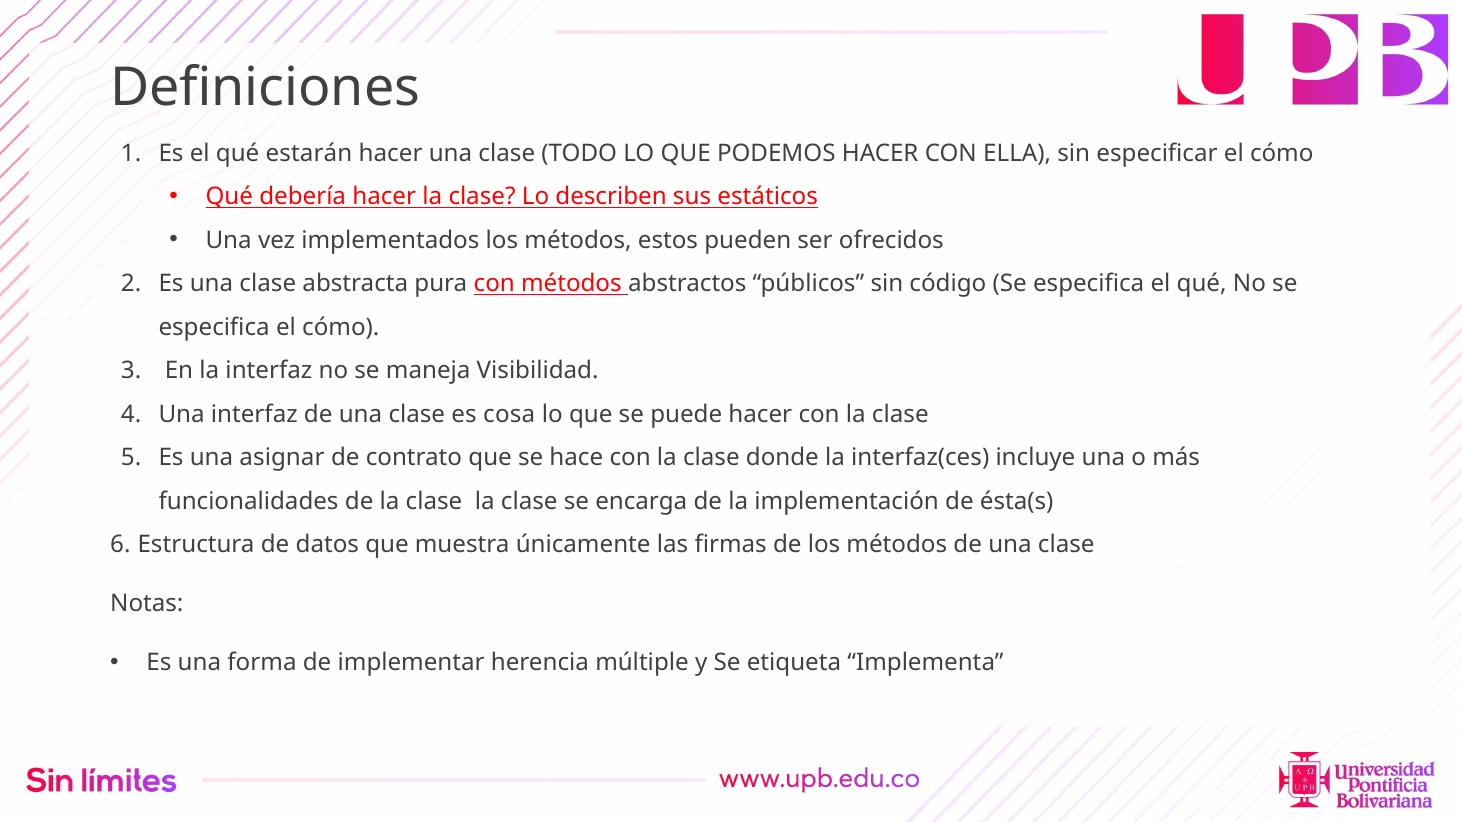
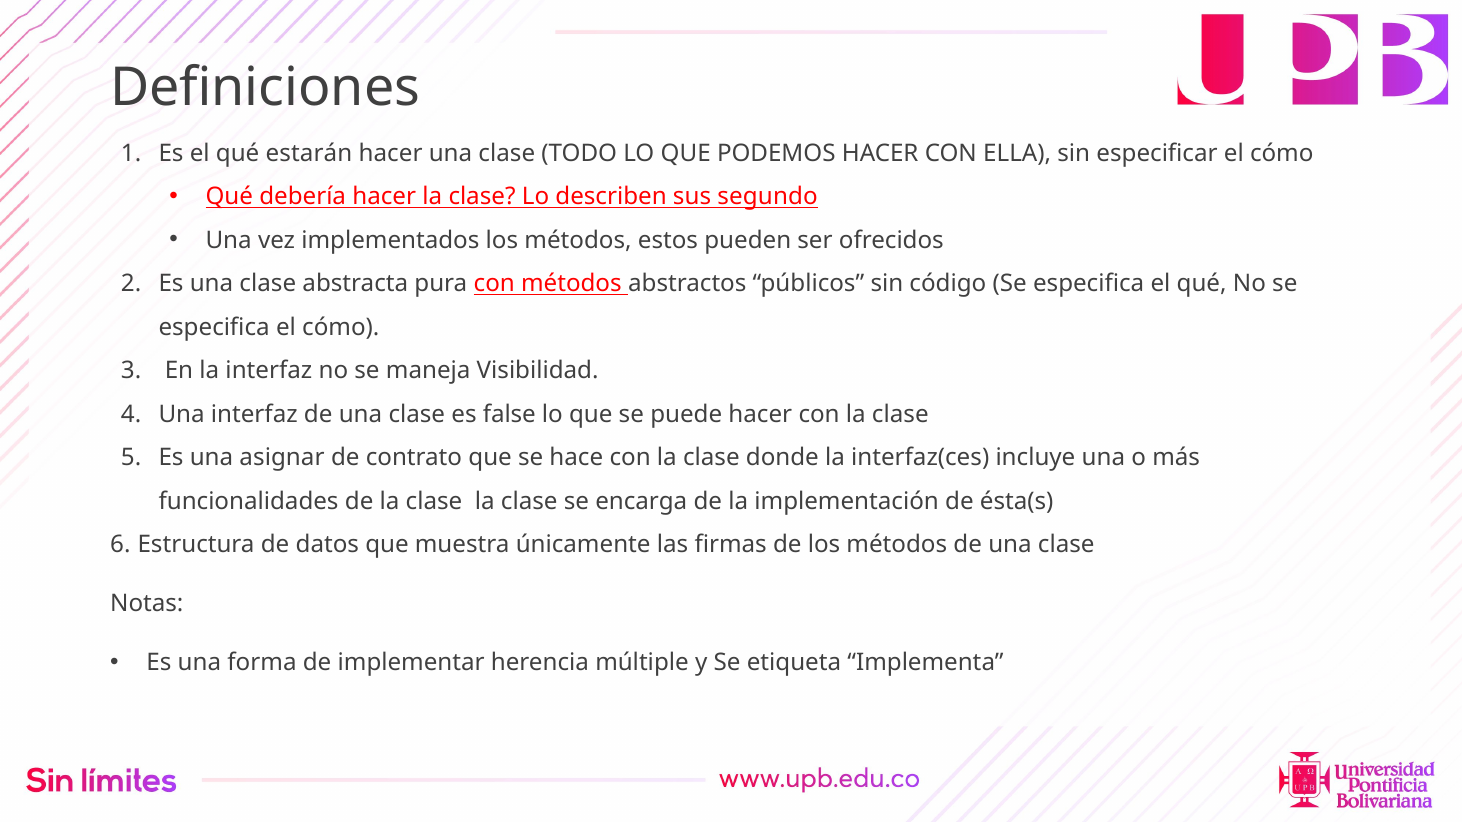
estáticos: estáticos -> segundo (768, 197)
cosa: cosa -> false (509, 415)
